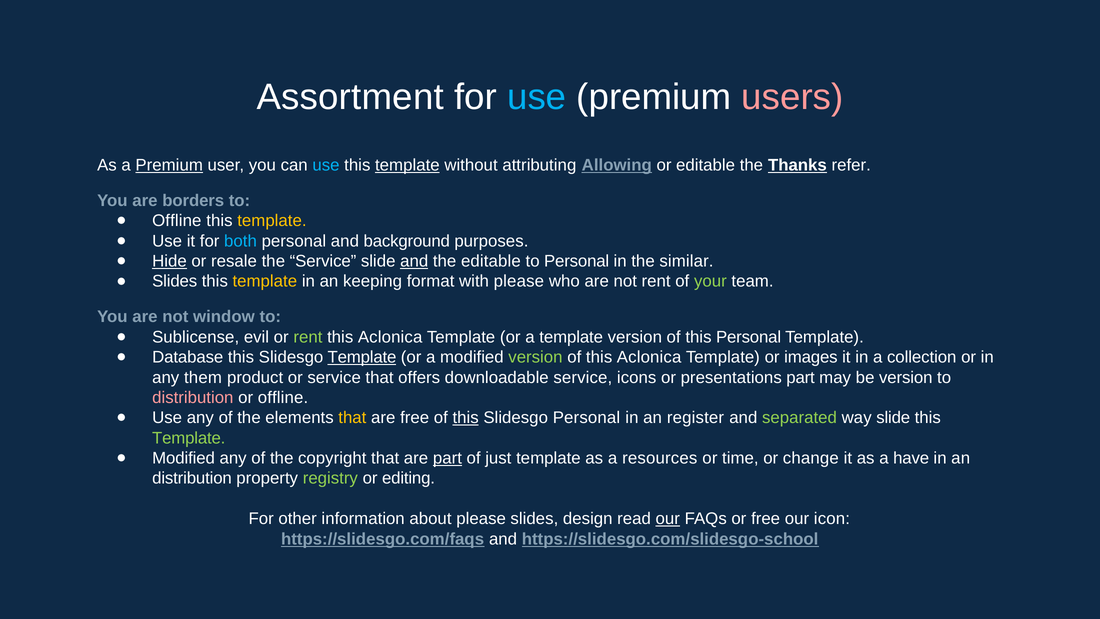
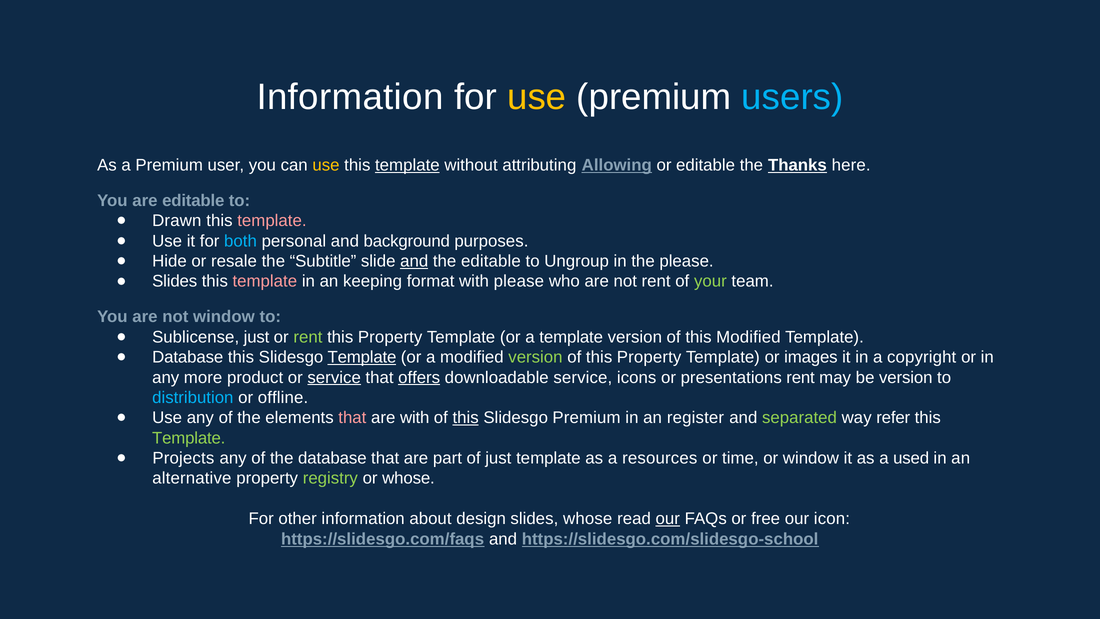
Assortment: Assortment -> Information (350, 97)
use colour: light blue -> yellow (537, 97)
users colour: pink -> light blue (792, 97)
Premium underline: present -> none (169, 165)
use colour: light blue -> yellow (326, 165)
refer: refer -> here (851, 165)
are borders: borders -> editable (193, 201)
Offline: Offline -> Drawn (177, 221)
template colour: yellow -> pink (272, 221)
Hide underline: present -> none (169, 261)
the Service: Service -> Subtitle (323, 261)
to Personal: Personal -> Ungroup (577, 261)
the similar: similar -> please (687, 261)
template colour: yellow -> pink (265, 281)
Sublicense evil: evil -> just (257, 337)
Aclonica: Aclonica -> Property (390, 337)
this Personal: Personal -> Modified (748, 337)
of this Aclonica: Aclonica -> Property (649, 357)
collection: collection -> copyright (922, 357)
them: them -> more (203, 377)
service underline: none -> present (334, 377)
offers underline: none -> present (419, 377)
presentations part: part -> rent (801, 377)
distribution colour: pink -> light blue (193, 398)
that colour: yellow -> pink (352, 418)
are free: free -> with (415, 418)
Slidesgo Personal: Personal -> Premium (586, 418)
way slide: slide -> refer (893, 418)
Modified: Modified -> Projects (183, 458)
the copyright: copyright -> database (332, 458)
part underline: present -> none (447, 458)
or change: change -> window (811, 458)
have: have -> used (911, 458)
distribution: distribution -> alternative (192, 478)
or editing: editing -> whose (409, 478)
about please: please -> design (481, 519)
slides design: design -> whose (588, 519)
